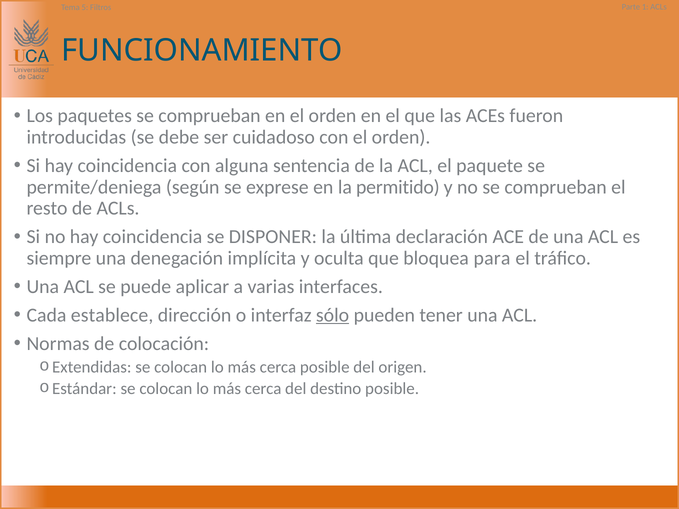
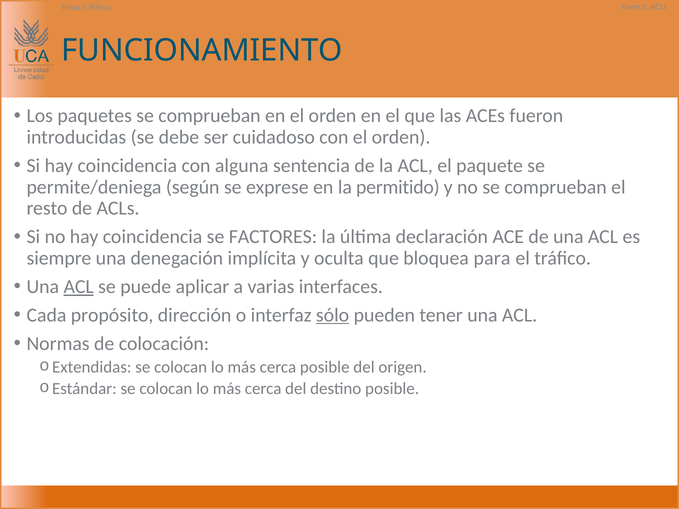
DISPONER: DISPONER -> FACTORES (273, 237)
ACL underline: none -> present (79, 287)
establece: establece -> propósito (112, 315)
